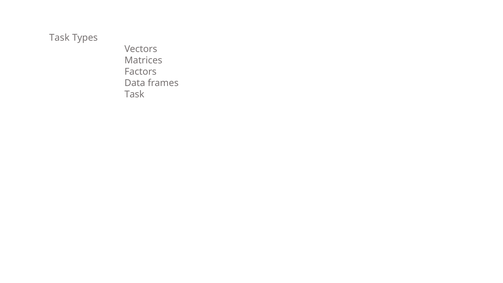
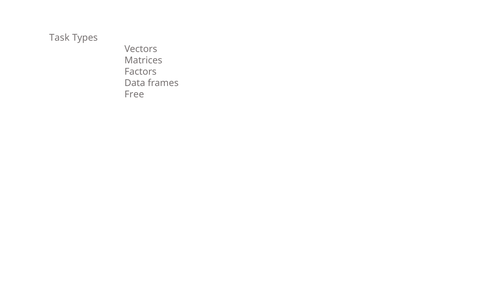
Task: Task -> Free (134, 94)
